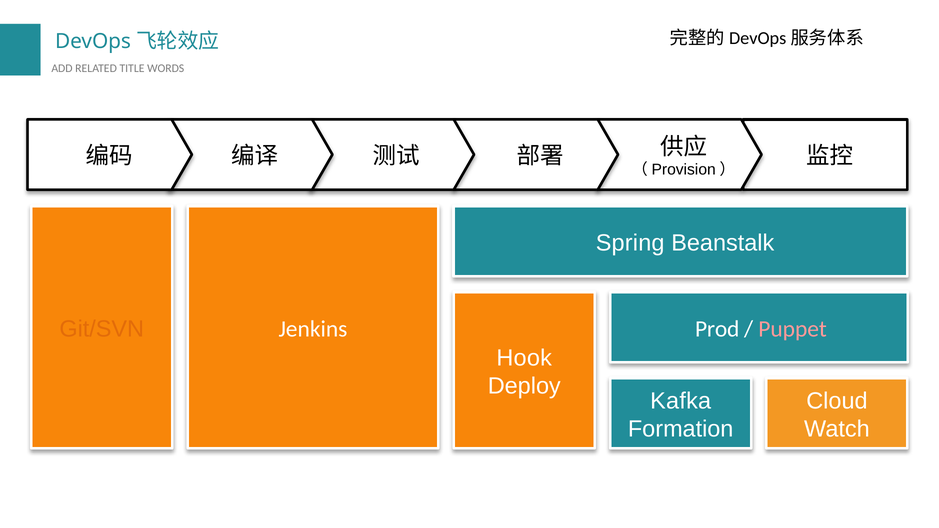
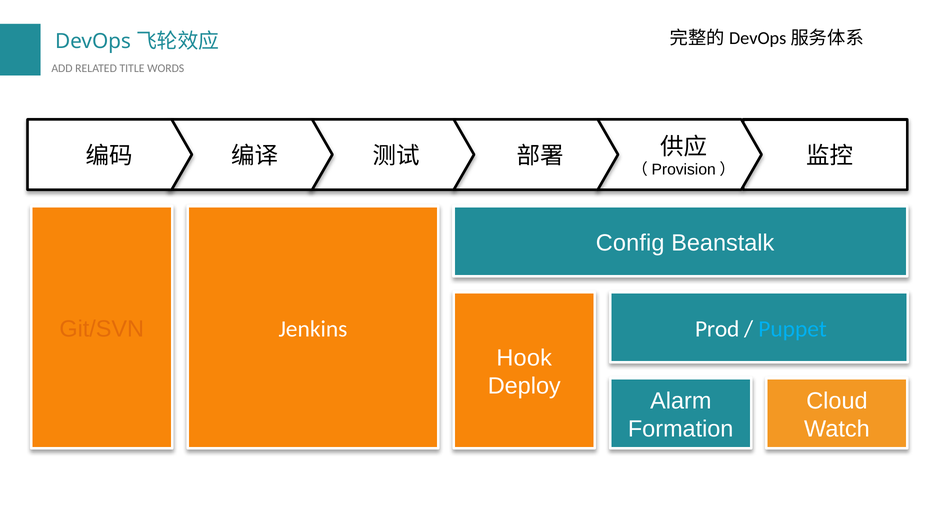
Spring: Spring -> Config (630, 243)
Puppet colour: pink -> light blue (793, 329)
Kafka: Kafka -> Alarm (681, 401)
